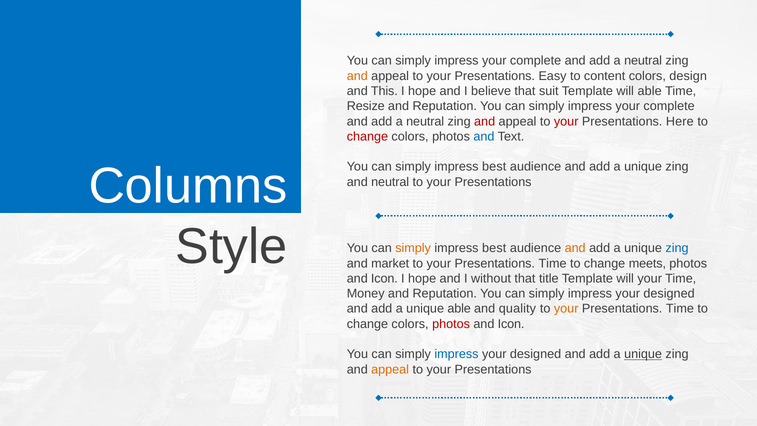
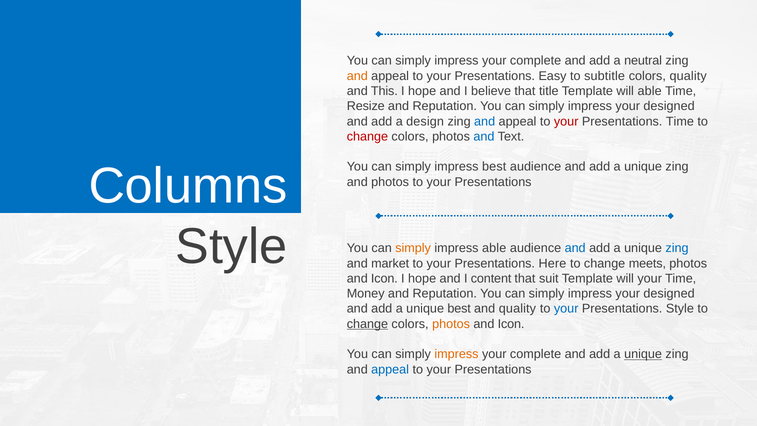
content: content -> subtitle (605, 76)
colors design: design -> quality (688, 76)
suit: suit -> title (549, 91)
complete: complete -> designed (669, 106)
neutral: neutral -> design (425, 121)
and colour: red -> blue (485, 121)
Presentations Here: Here -> Time (680, 121)
and neutral: neutral -> photos (390, 182)
best: best -> able (494, 248)
and colour: orange -> blue (575, 248)
Time: Time -> Here (552, 263)
without: without -> content (491, 278)
title: title -> suit (549, 278)
unique able: able -> best (459, 309)
your colour: orange -> blue (566, 309)
Time: Time -> Style (680, 309)
change underline: none -> present (367, 324)
photos colour: red -> orange (451, 324)
impress colour: blue -> orange (456, 354)
designed: designed -> complete (536, 354)
appeal colour: orange -> blue (390, 369)
